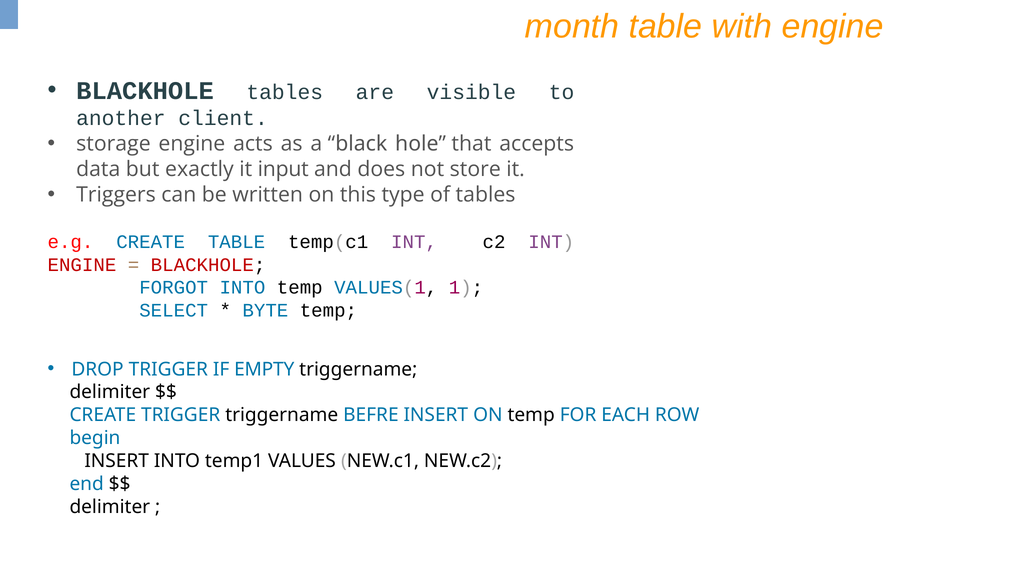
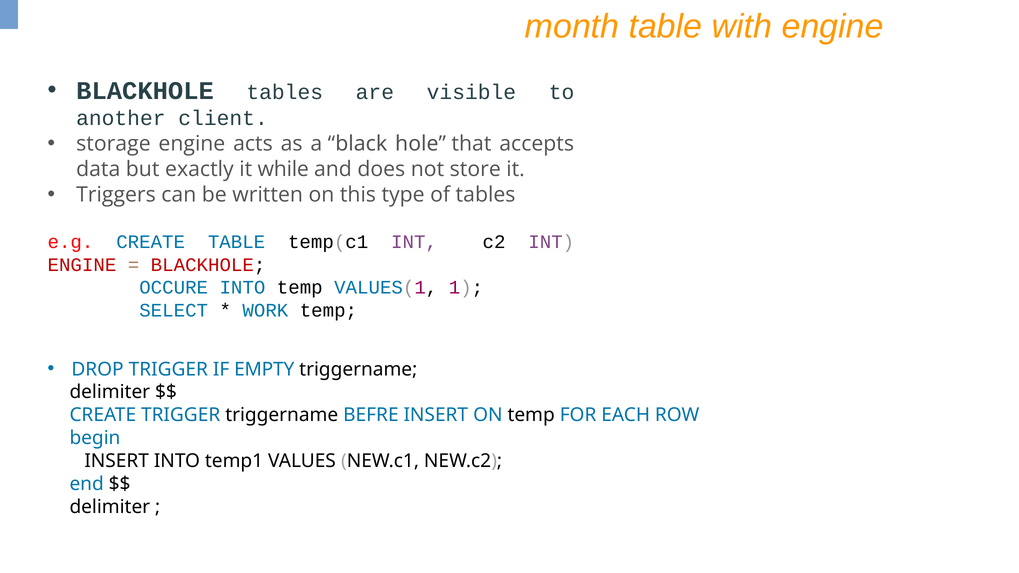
input: input -> while (283, 169)
FORGOT: FORGOT -> OCCURE (174, 288)
BYTE: BYTE -> WORK (265, 311)
